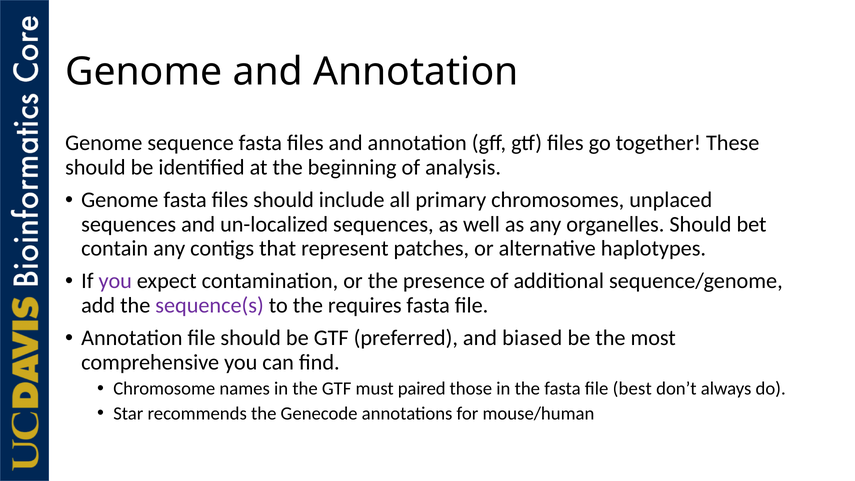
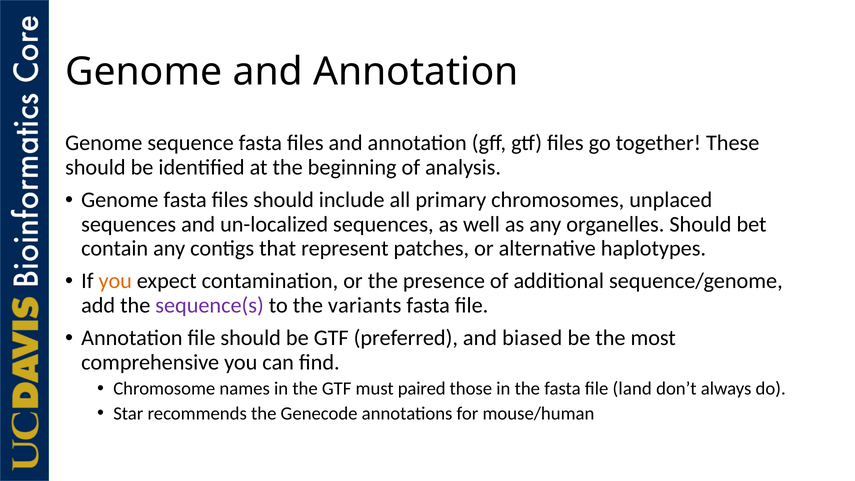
you colour: purple -> orange (115, 281)
requires: requires -> variants (365, 305)
best: best -> land (632, 389)
